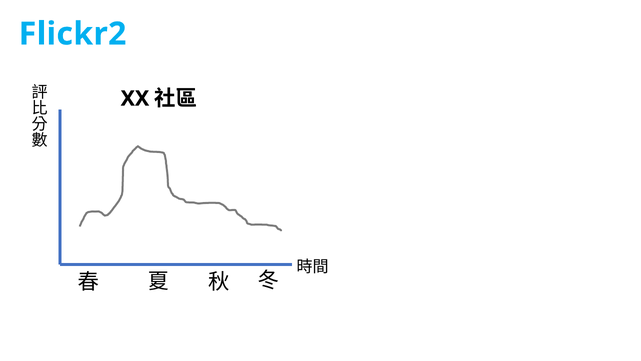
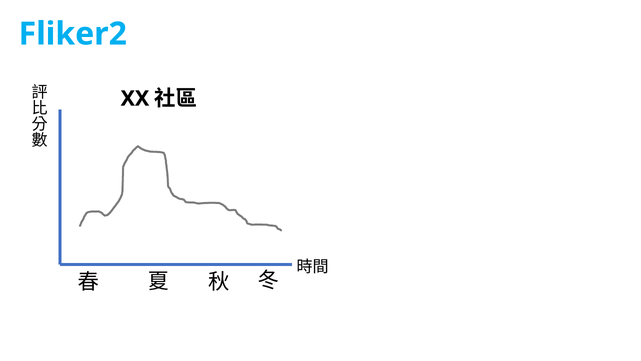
Flickr2: Flickr2 -> Fliker2 (73, 34)
